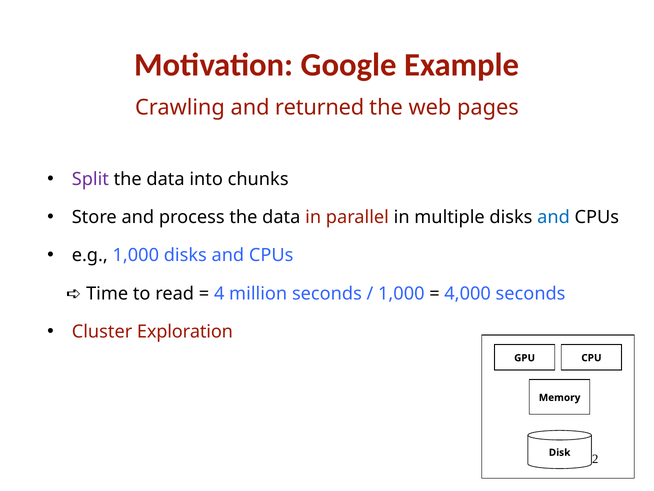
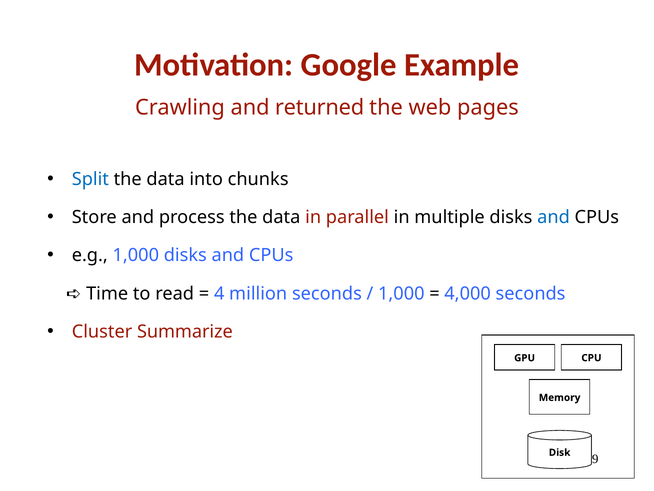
Split colour: purple -> blue (90, 179)
Exploration: Exploration -> Summarize (185, 332)
2: 2 -> 9 (595, 459)
